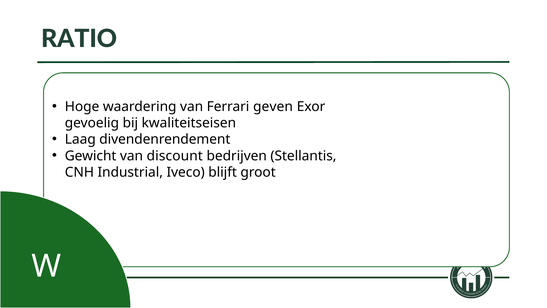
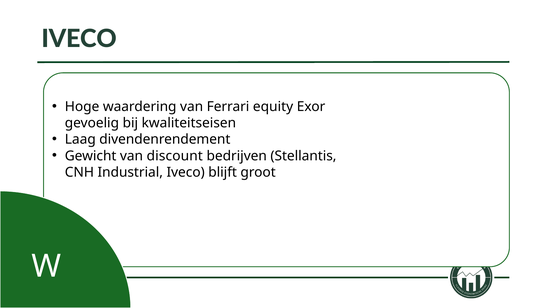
RATIO: RATIO -> IVECO (79, 39)
geven: geven -> equity (273, 107)
